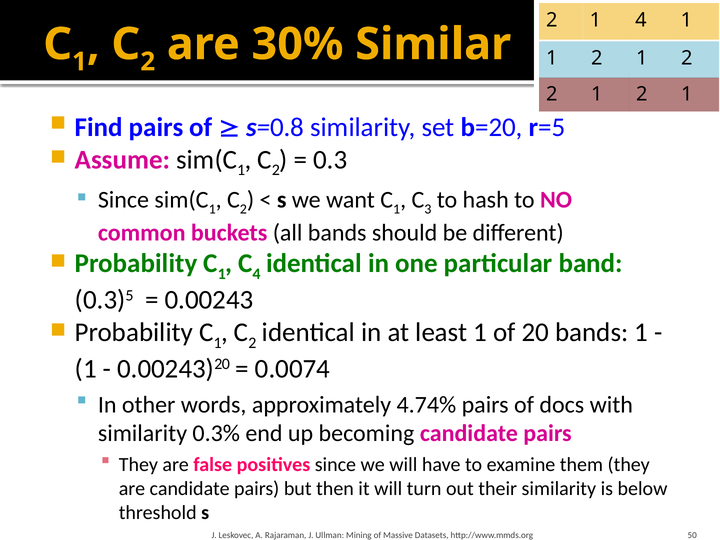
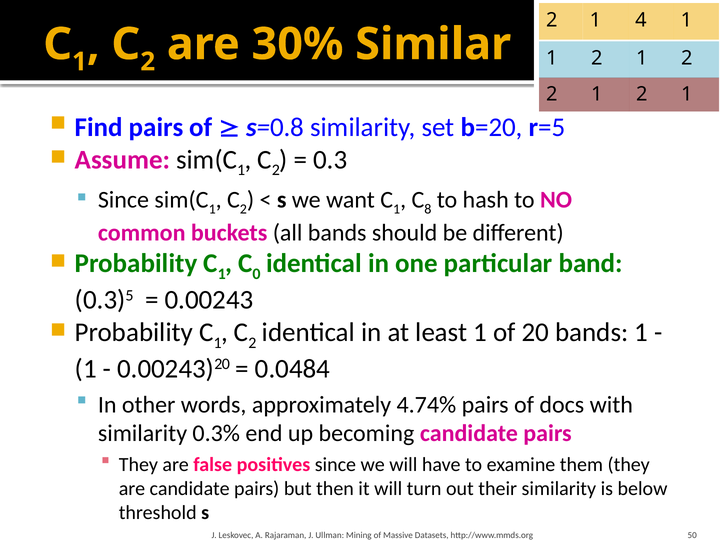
3: 3 -> 8 (428, 209)
4: 4 -> 0 (257, 274)
0.0074: 0.0074 -> 0.0484 (293, 369)
